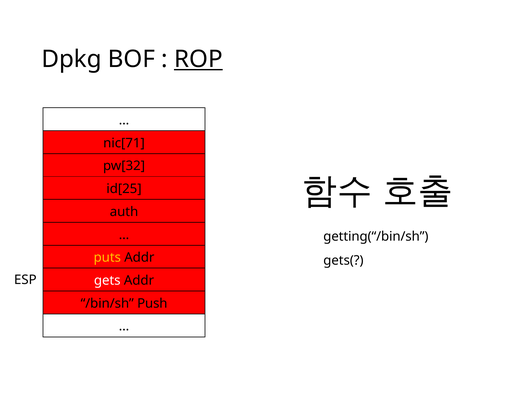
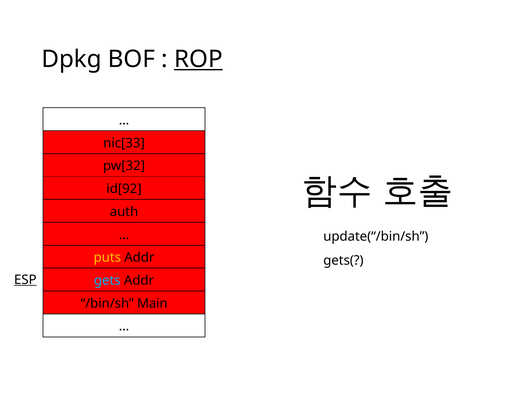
nic[71: nic[71 -> nic[33 (124, 143)
id[25: id[25 -> id[92 (124, 189)
getting(“/bin/sh: getting(“/bin/sh -> update(“/bin/sh (376, 237)
ESP underline: none -> present (25, 280)
gets colour: white -> light blue (107, 280)
Push: Push -> Main (152, 303)
